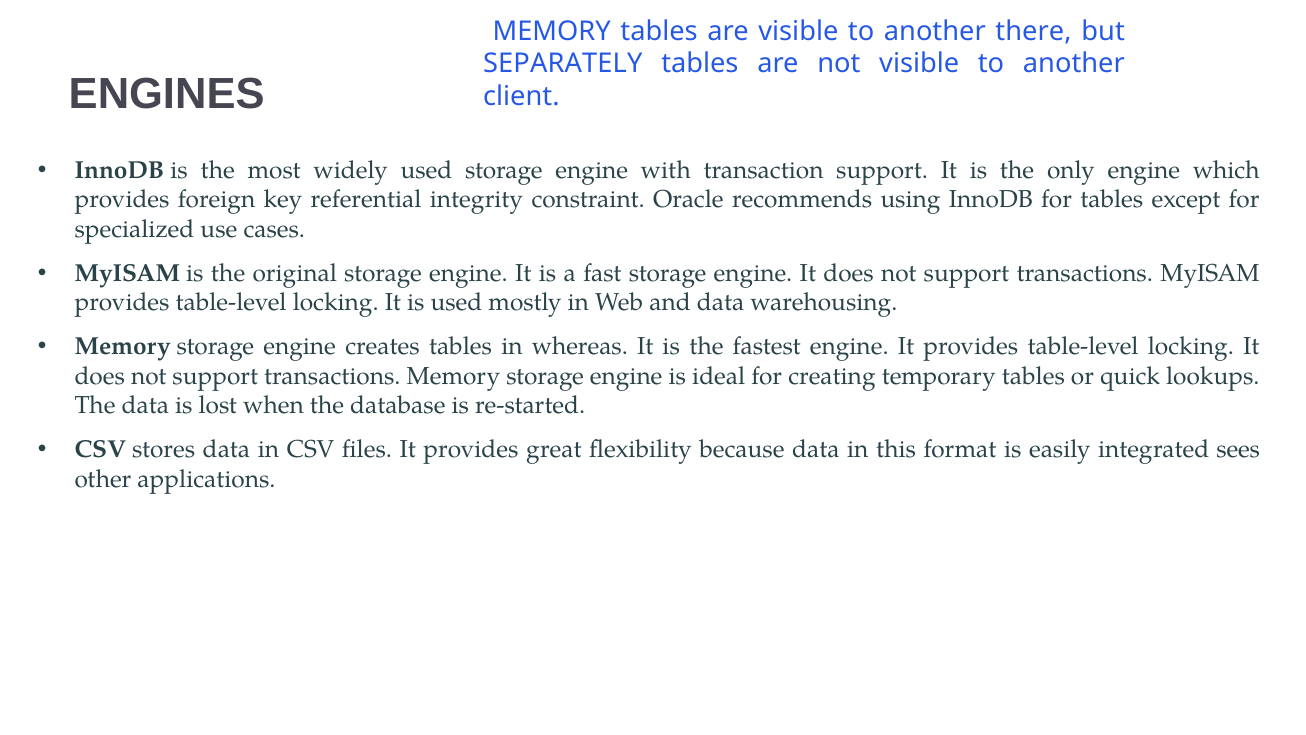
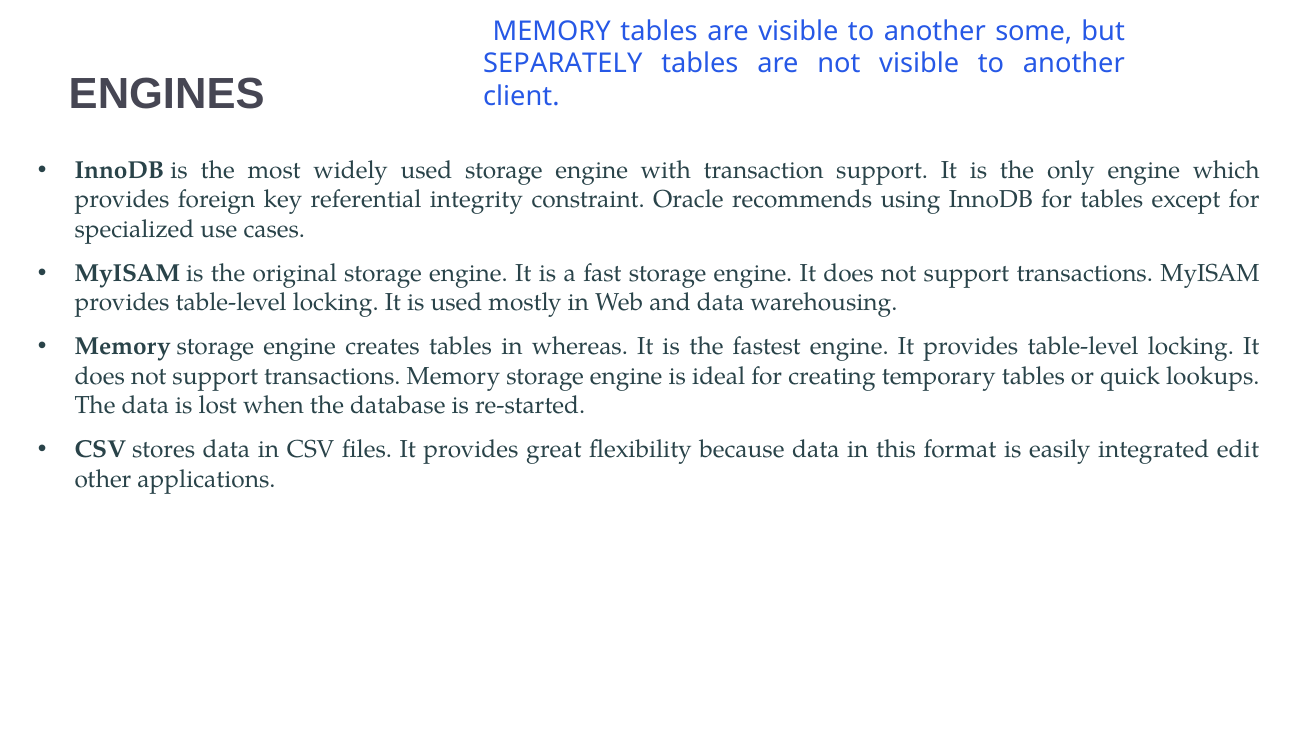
there: there -> some (1034, 31)
sees: sees -> edit (1238, 450)
